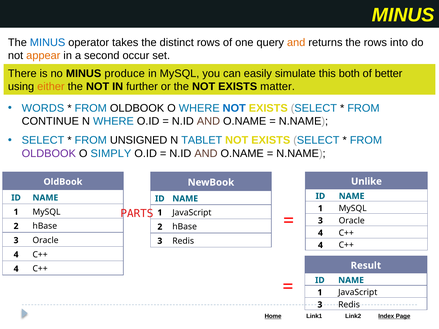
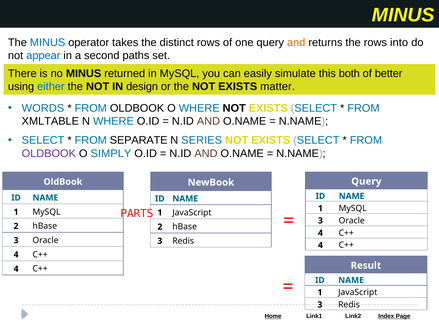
appear colour: orange -> blue (43, 56)
occur: occur -> paths (136, 56)
produce: produce -> returned (125, 74)
either colour: orange -> blue (51, 87)
further: further -> design (142, 87)
NOT colour: blue -> black (234, 108)
CONTINUE: CONTINUE -> XMLTABLE (50, 121)
UNSIGNED: UNSIGNED -> SEPARATE (139, 140)
TABLET: TABLET -> SERIES (202, 140)
Unlike: Unlike -> Query (366, 182)
